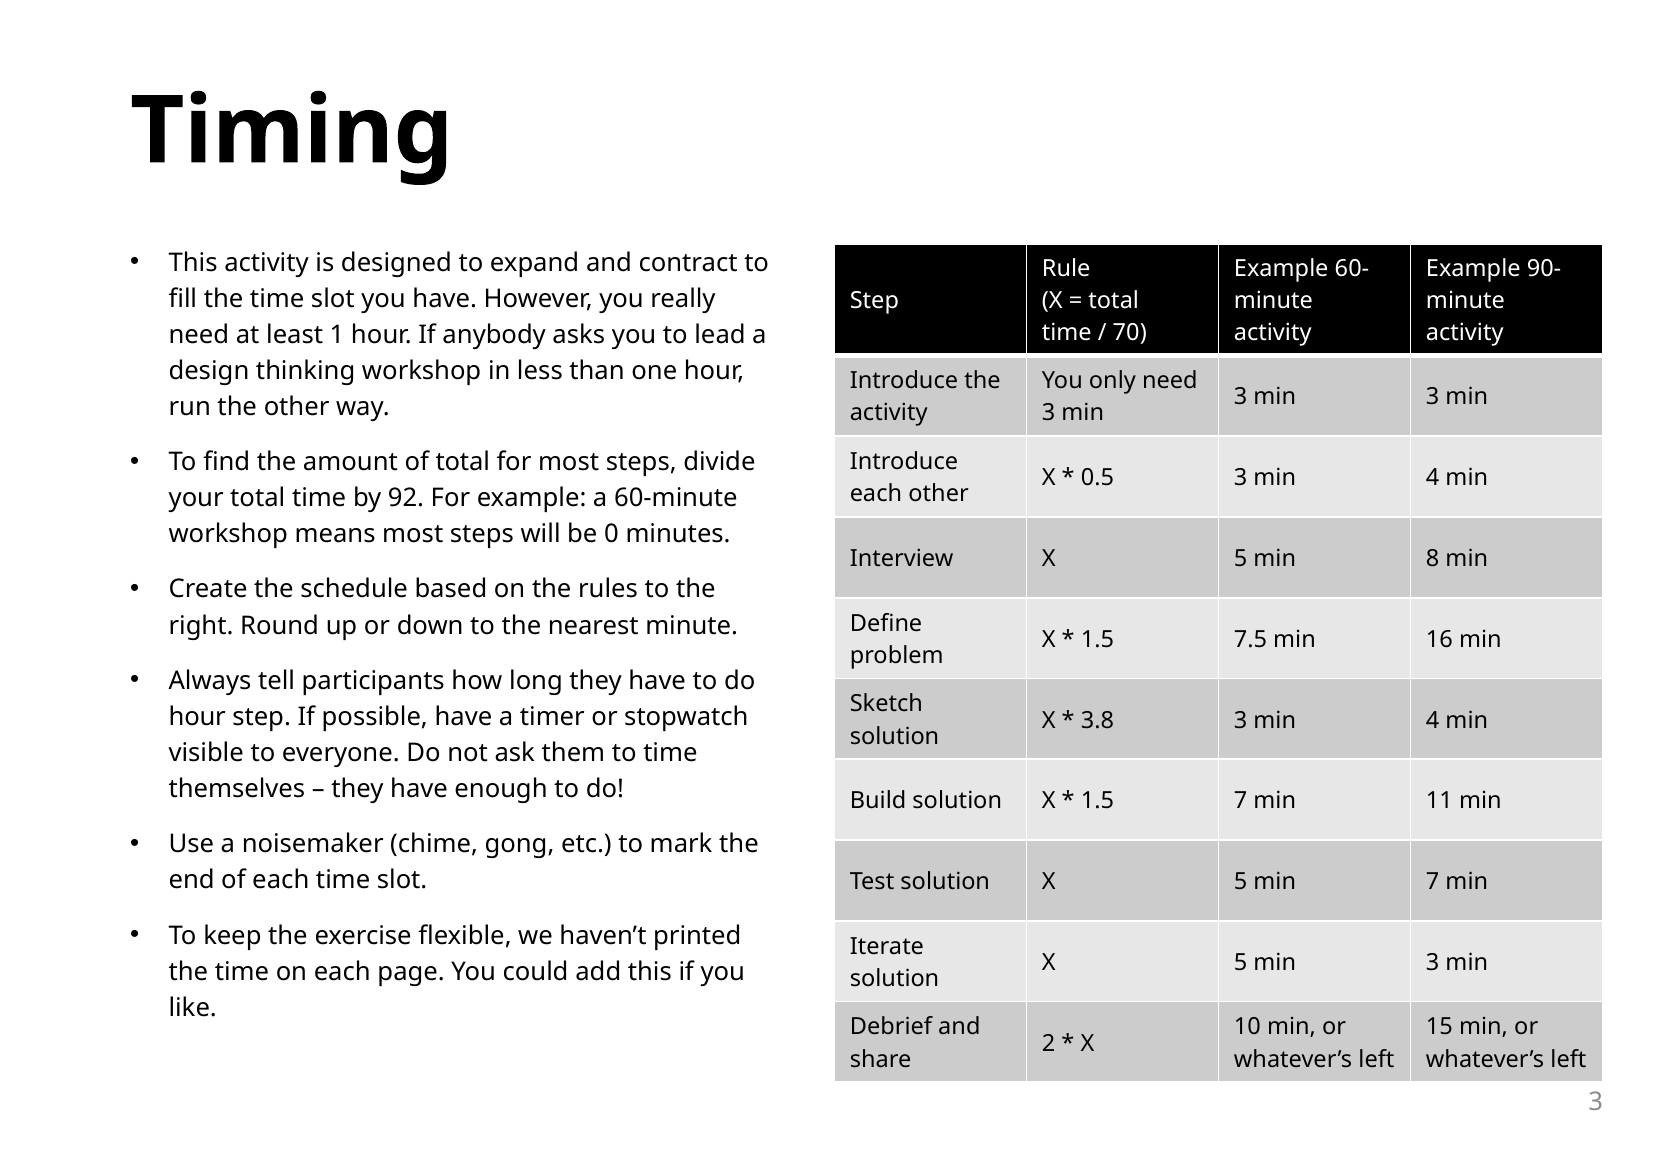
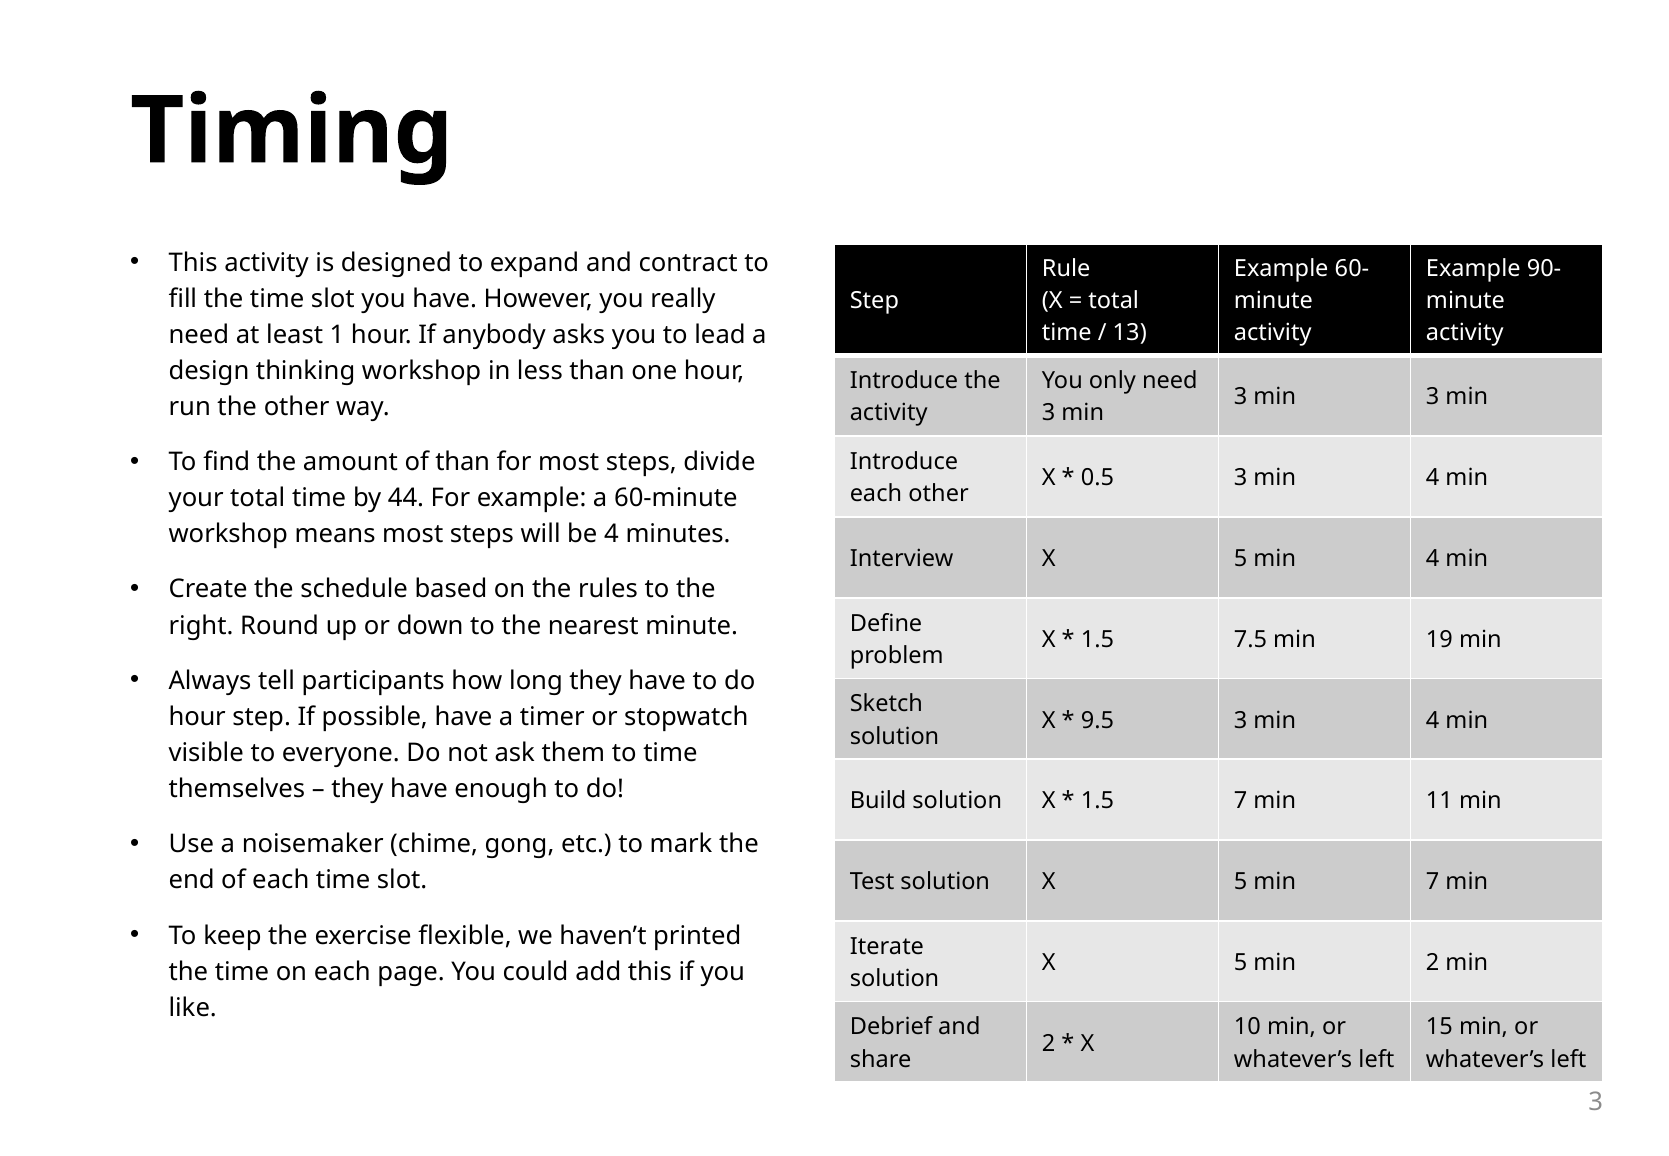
70: 70 -> 13 (1130, 333)
of total: total -> than (463, 462)
92: 92 -> 44 (406, 498)
be 0: 0 -> 4 (611, 534)
5 min 8: 8 -> 4 (1433, 558)
16: 16 -> 19 (1439, 639)
3.8: 3.8 -> 9.5 (1097, 720)
5 min 3: 3 -> 2 (1433, 962)
